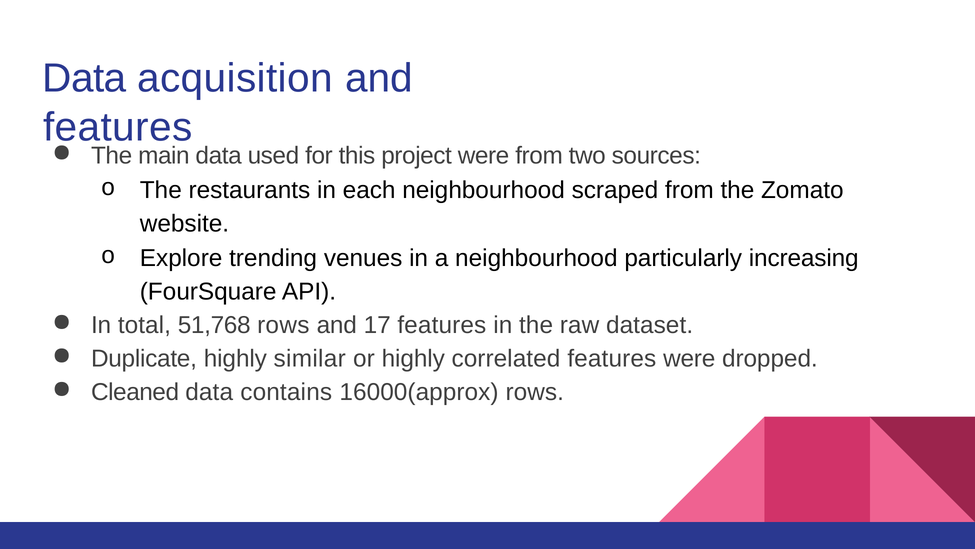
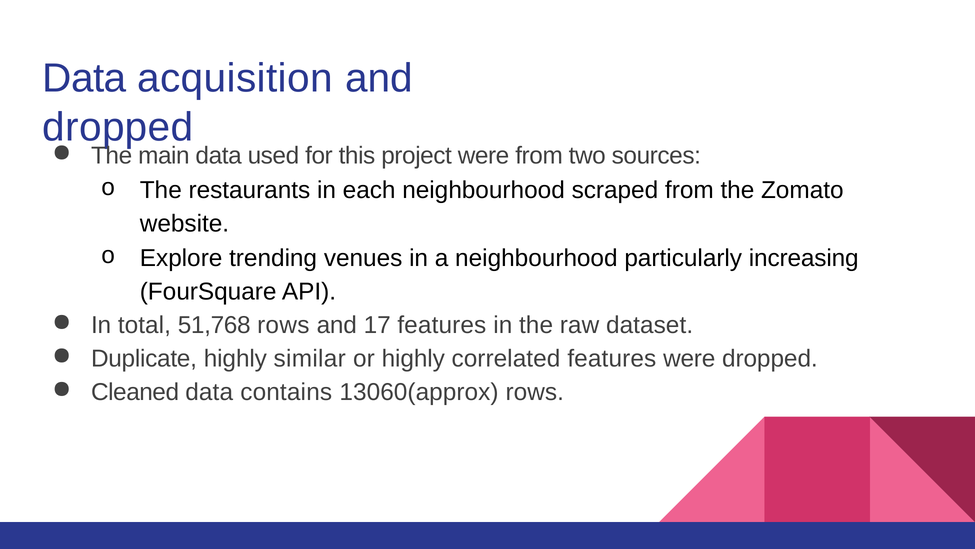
features: features -> dropped (118, 127)
16000(approx: 16000(approx -> 13060(approx (419, 392)
